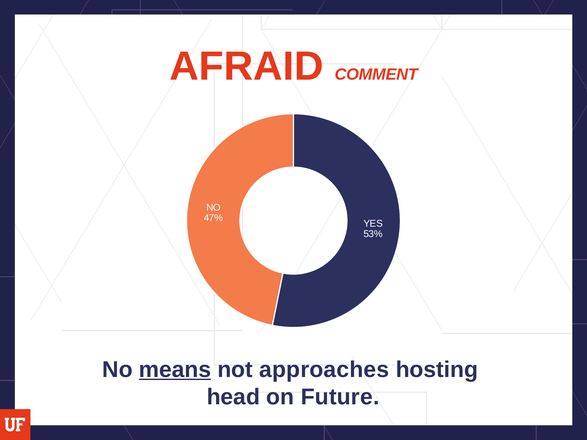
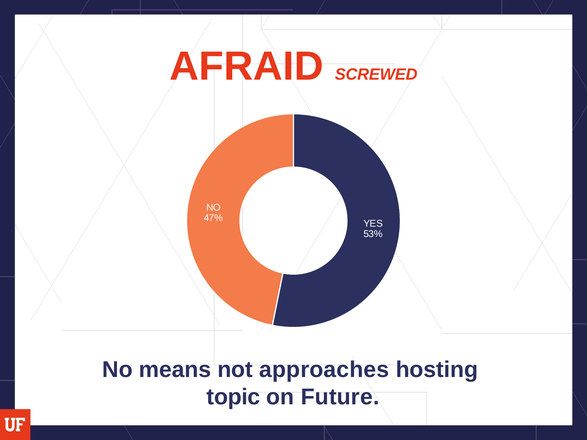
COMMENT: COMMENT -> SCREWED (376, 75)
means underline: present -> none (175, 370)
head: head -> topic (233, 397)
